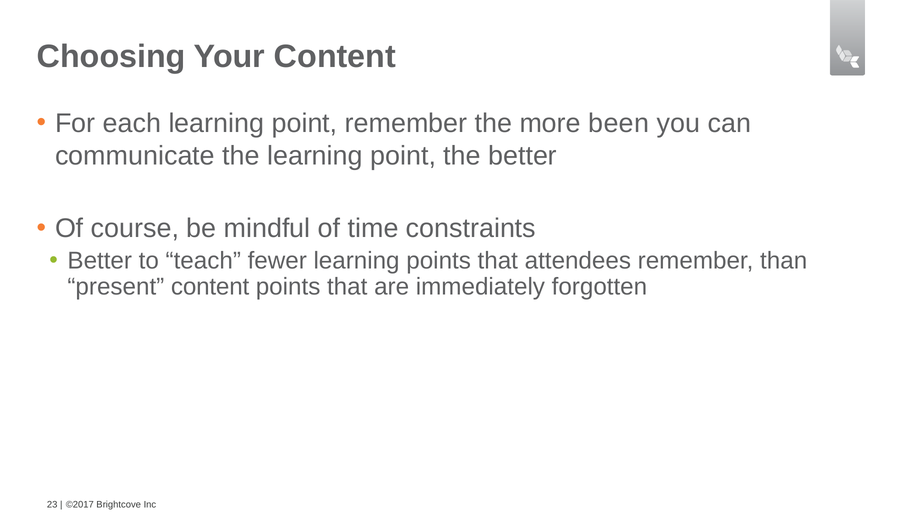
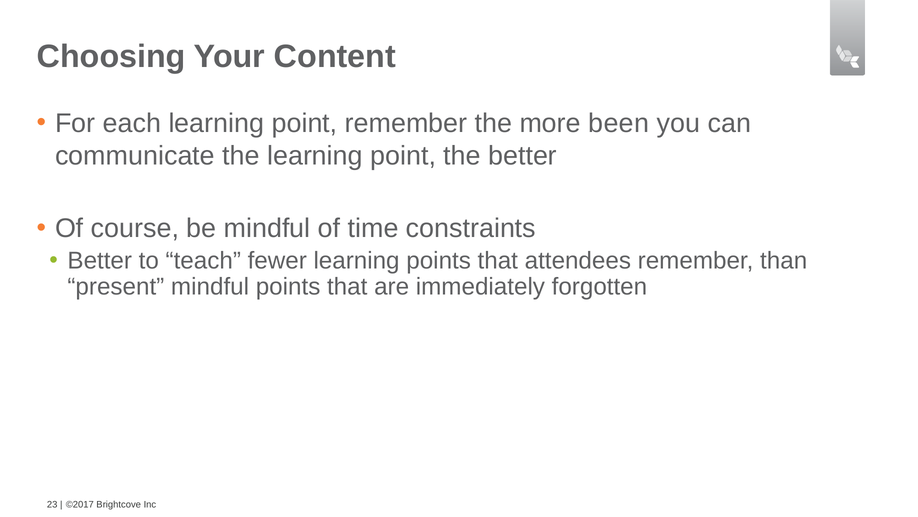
present content: content -> mindful (210, 287)
